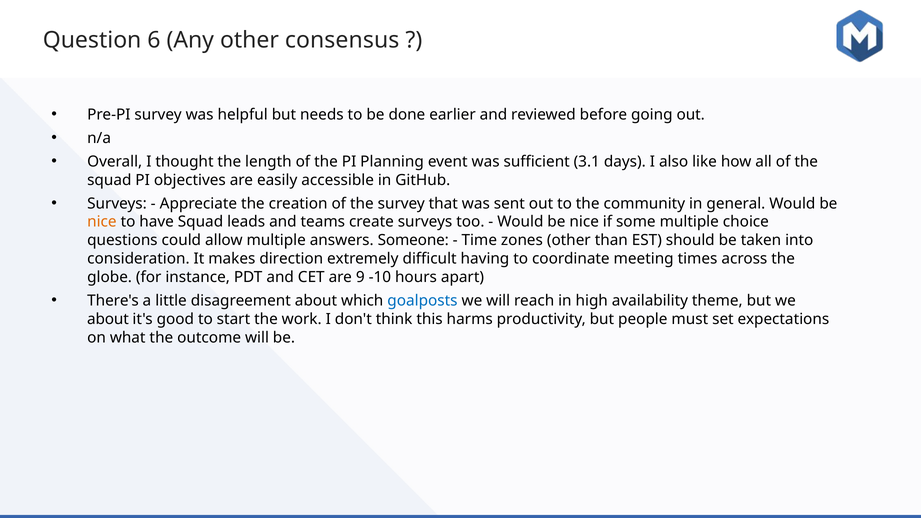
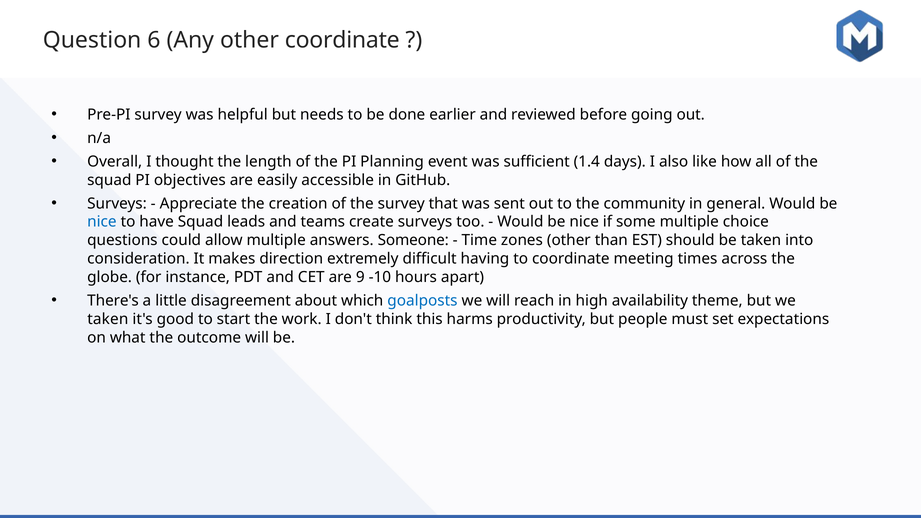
other consensus: consensus -> coordinate (342, 40)
3.1: 3.1 -> 1.4 (587, 162)
nice colour: orange -> blue (102, 222)
about: about -> taken (108, 319)
